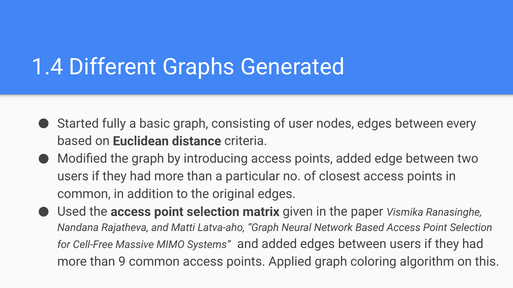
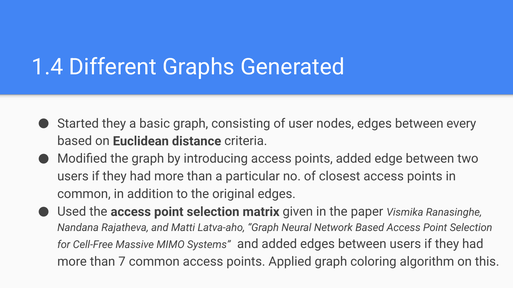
Started fully: fully -> they (114, 124)
9: 9 -> 7 (122, 262)
